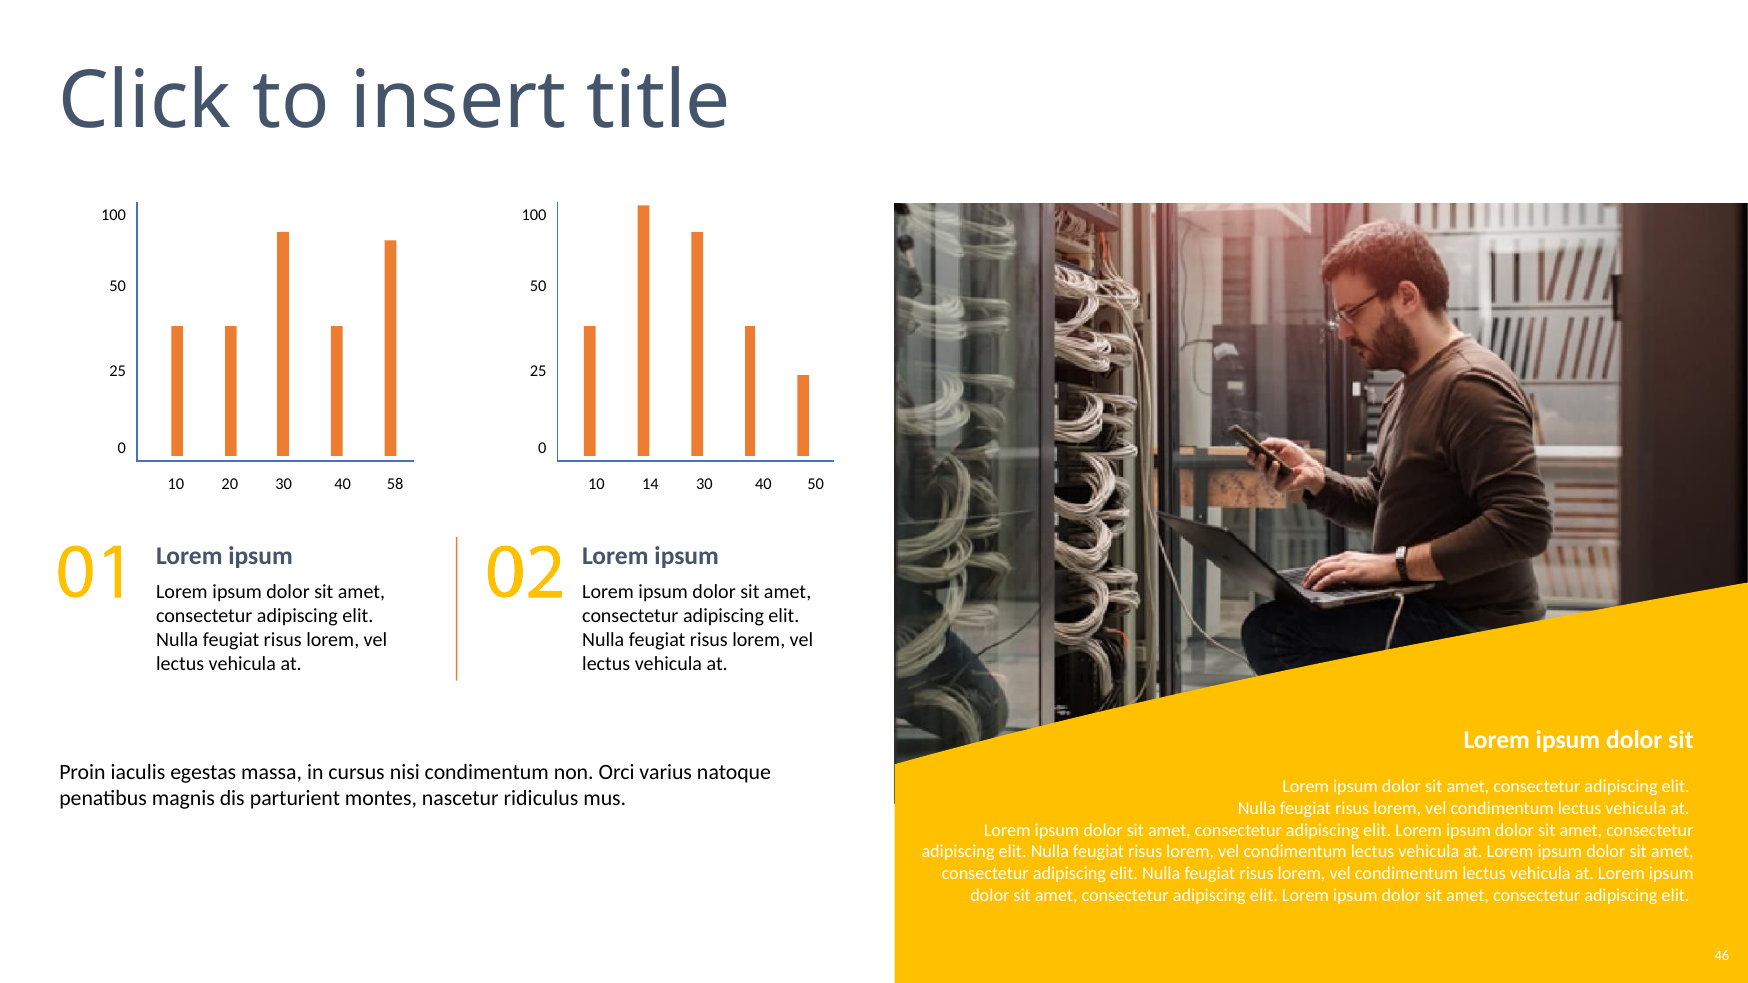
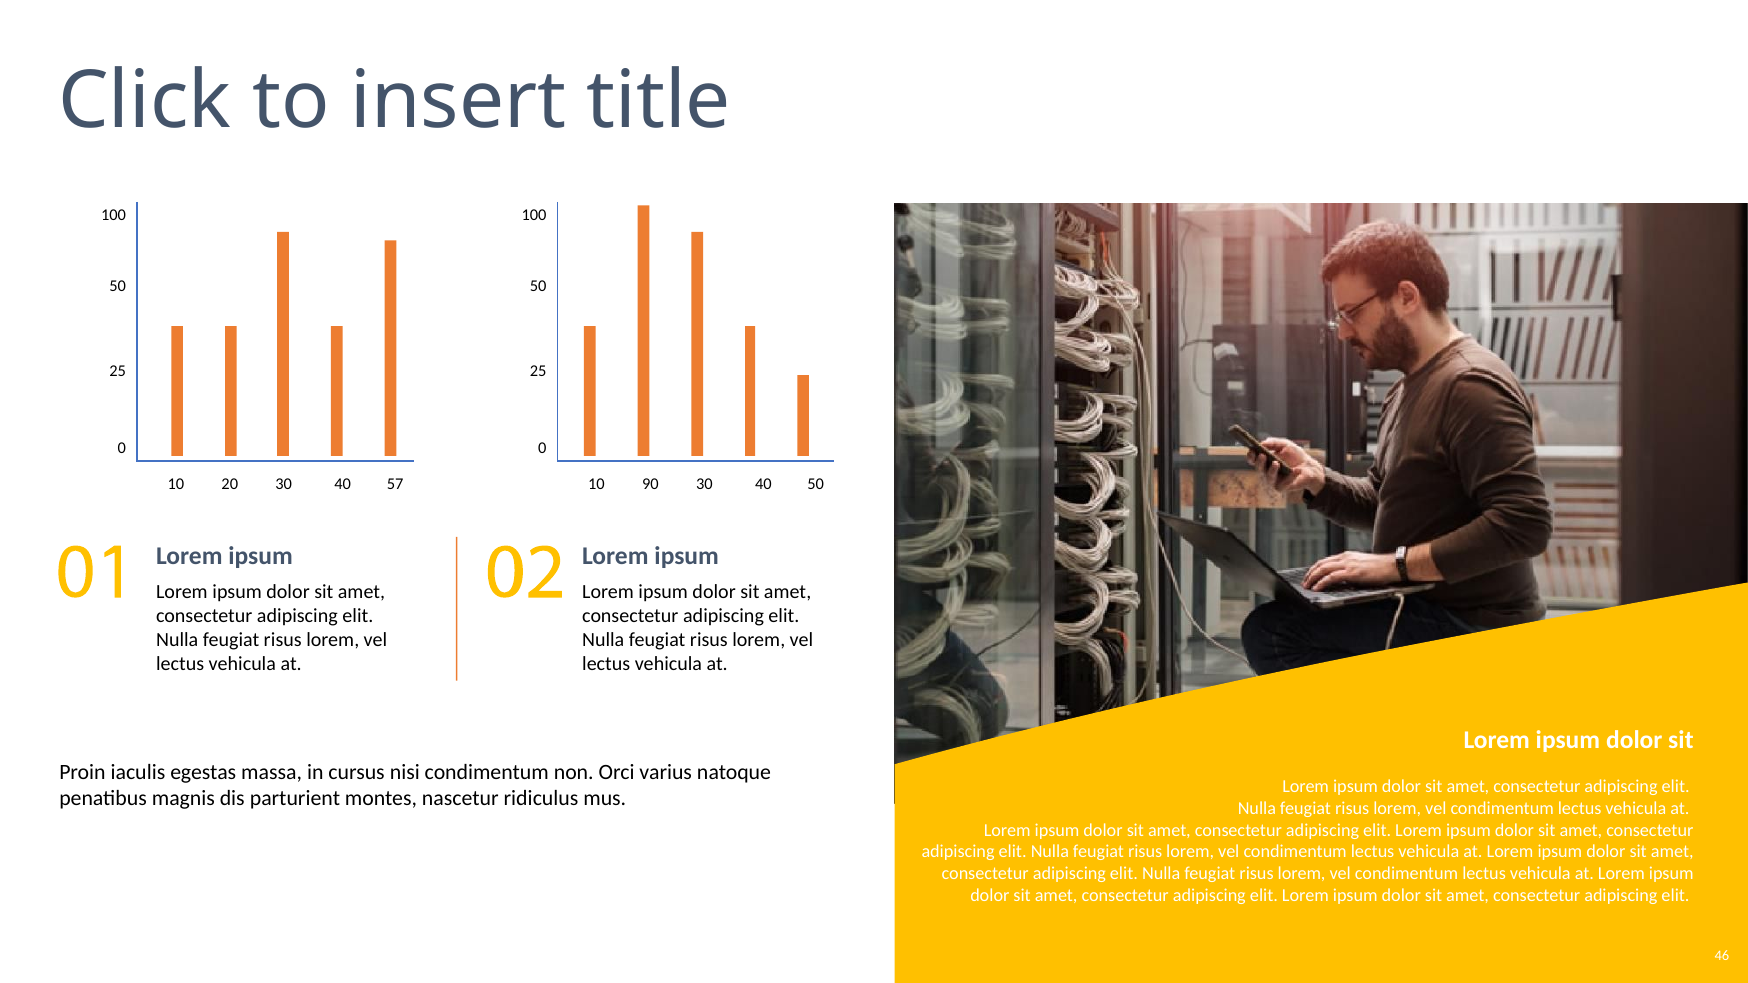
58: 58 -> 57 (395, 484)
14: 14 -> 90 (650, 484)
